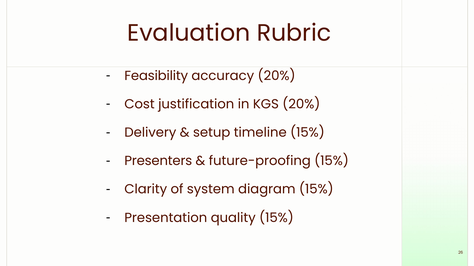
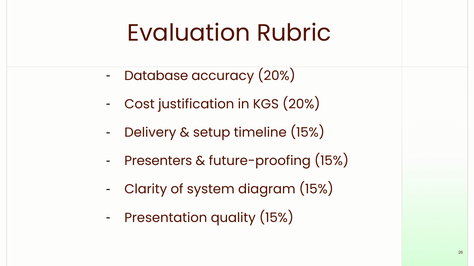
Feasibility: Feasibility -> Database (156, 76)
